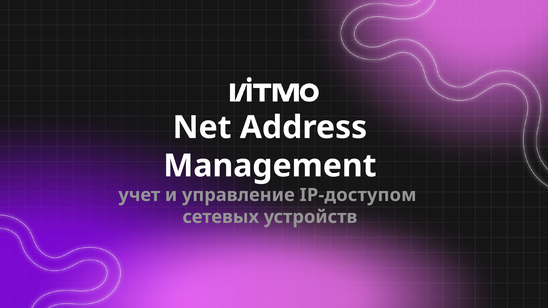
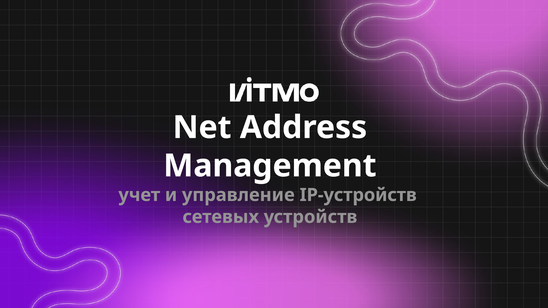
IP-доступом: IP-доступом -> IP-устройств (358, 195)
